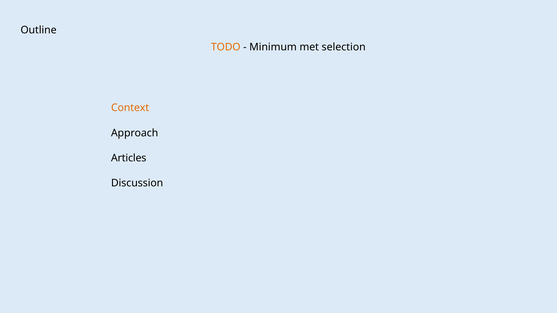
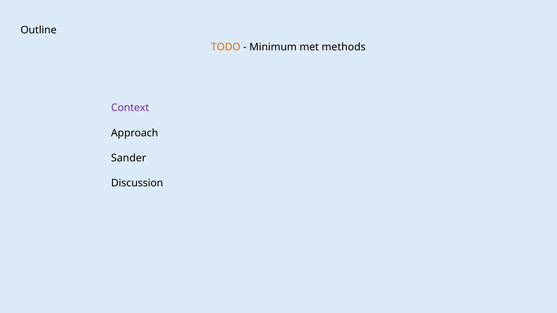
selection: selection -> methods (344, 47)
Context colour: orange -> purple (130, 108)
Articles: Articles -> Sander (129, 158)
